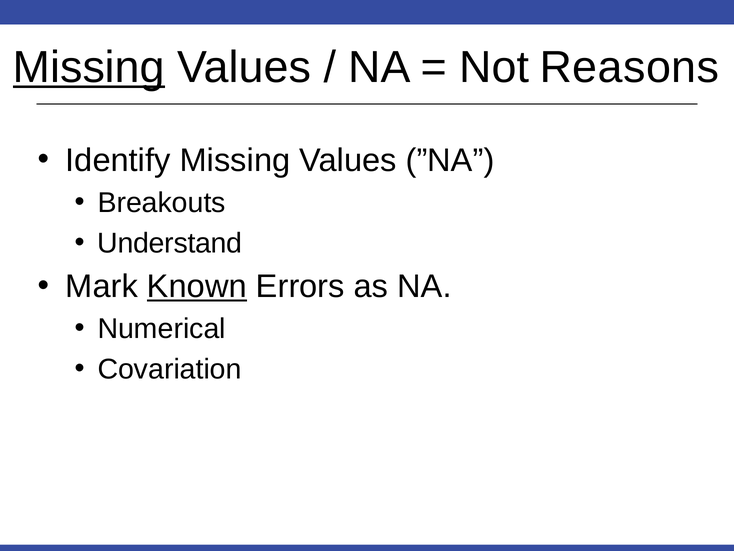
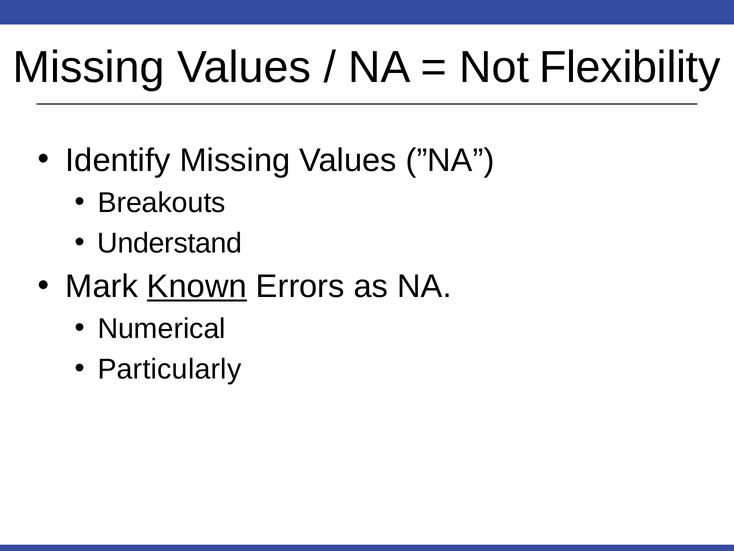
Missing underline: present -> none (89, 67)
Reasons: Reasons -> Flexibility (630, 67)
Covariation: Covariation -> Particularly (169, 369)
